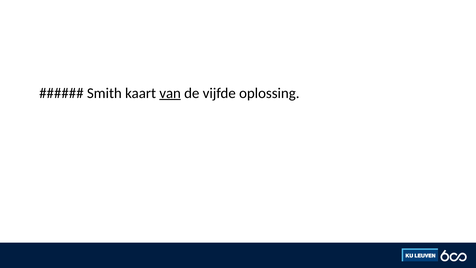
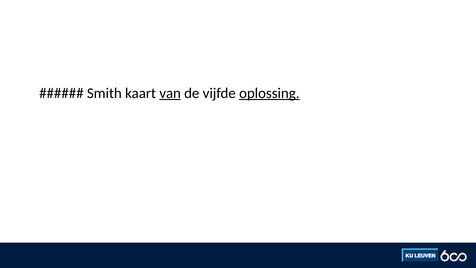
oplossing underline: none -> present (269, 93)
